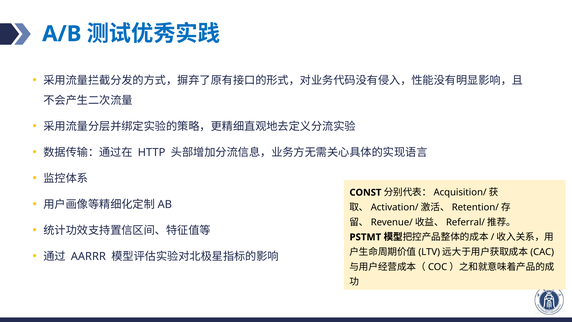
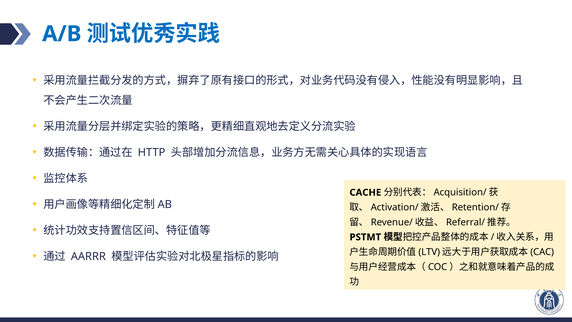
CONST: CONST -> CACHE (365, 192)
